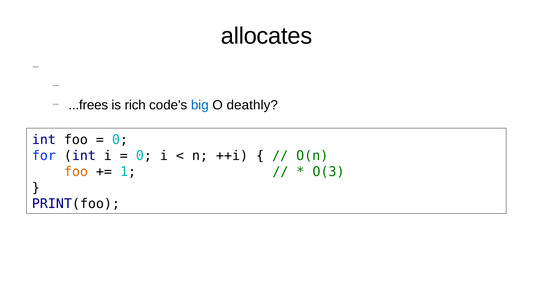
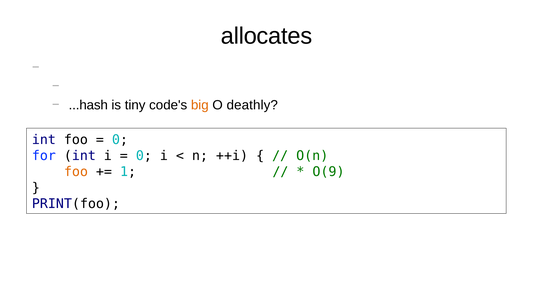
...frees: ...frees -> ...hash (88, 105)
rich: rich -> tiny (135, 105)
big colour: blue -> orange (200, 105)
O(3: O(3 -> O(9 (328, 172)
